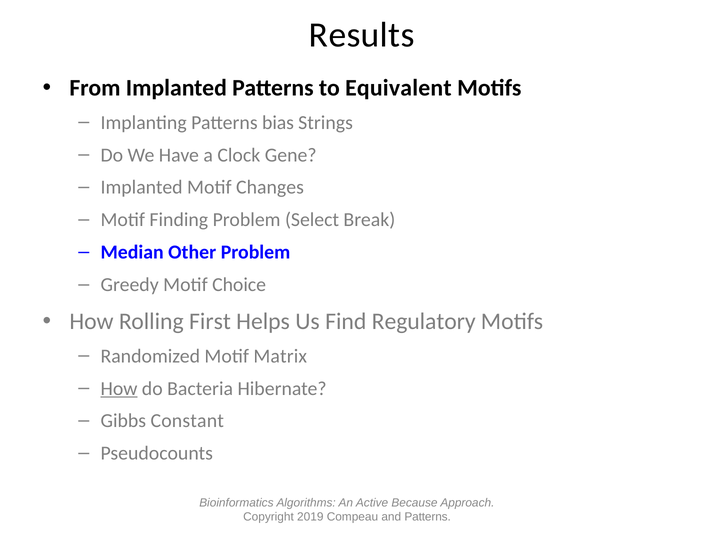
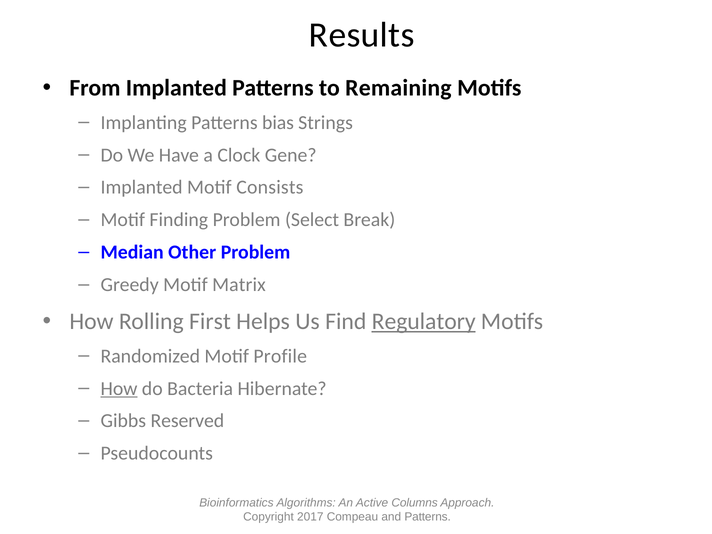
Equivalent: Equivalent -> Remaining (398, 88)
Changes: Changes -> Consists (270, 187)
Choice: Choice -> Matrix (239, 285)
Regulatory underline: none -> present (424, 322)
Matrix: Matrix -> Profile (280, 356)
Constant: Constant -> Reserved (187, 421)
Because: Because -> Columns (415, 503)
2019: 2019 -> 2017 (310, 517)
